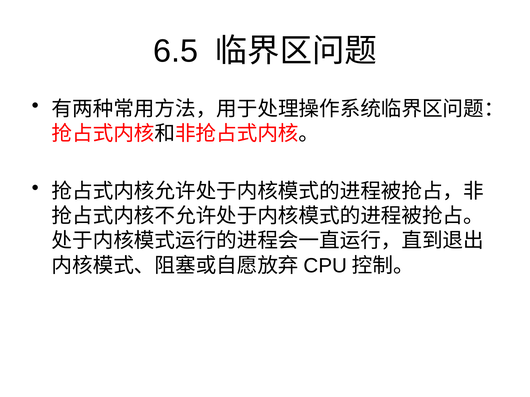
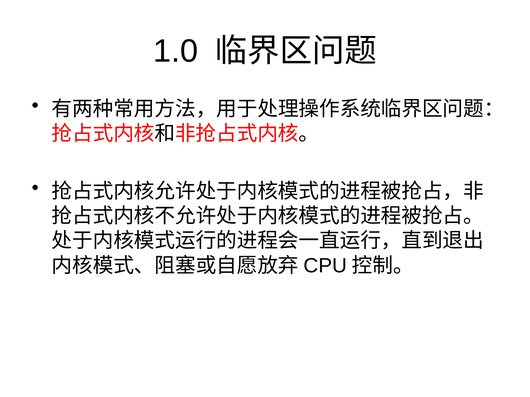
6.5: 6.5 -> 1.0 (176, 51)
